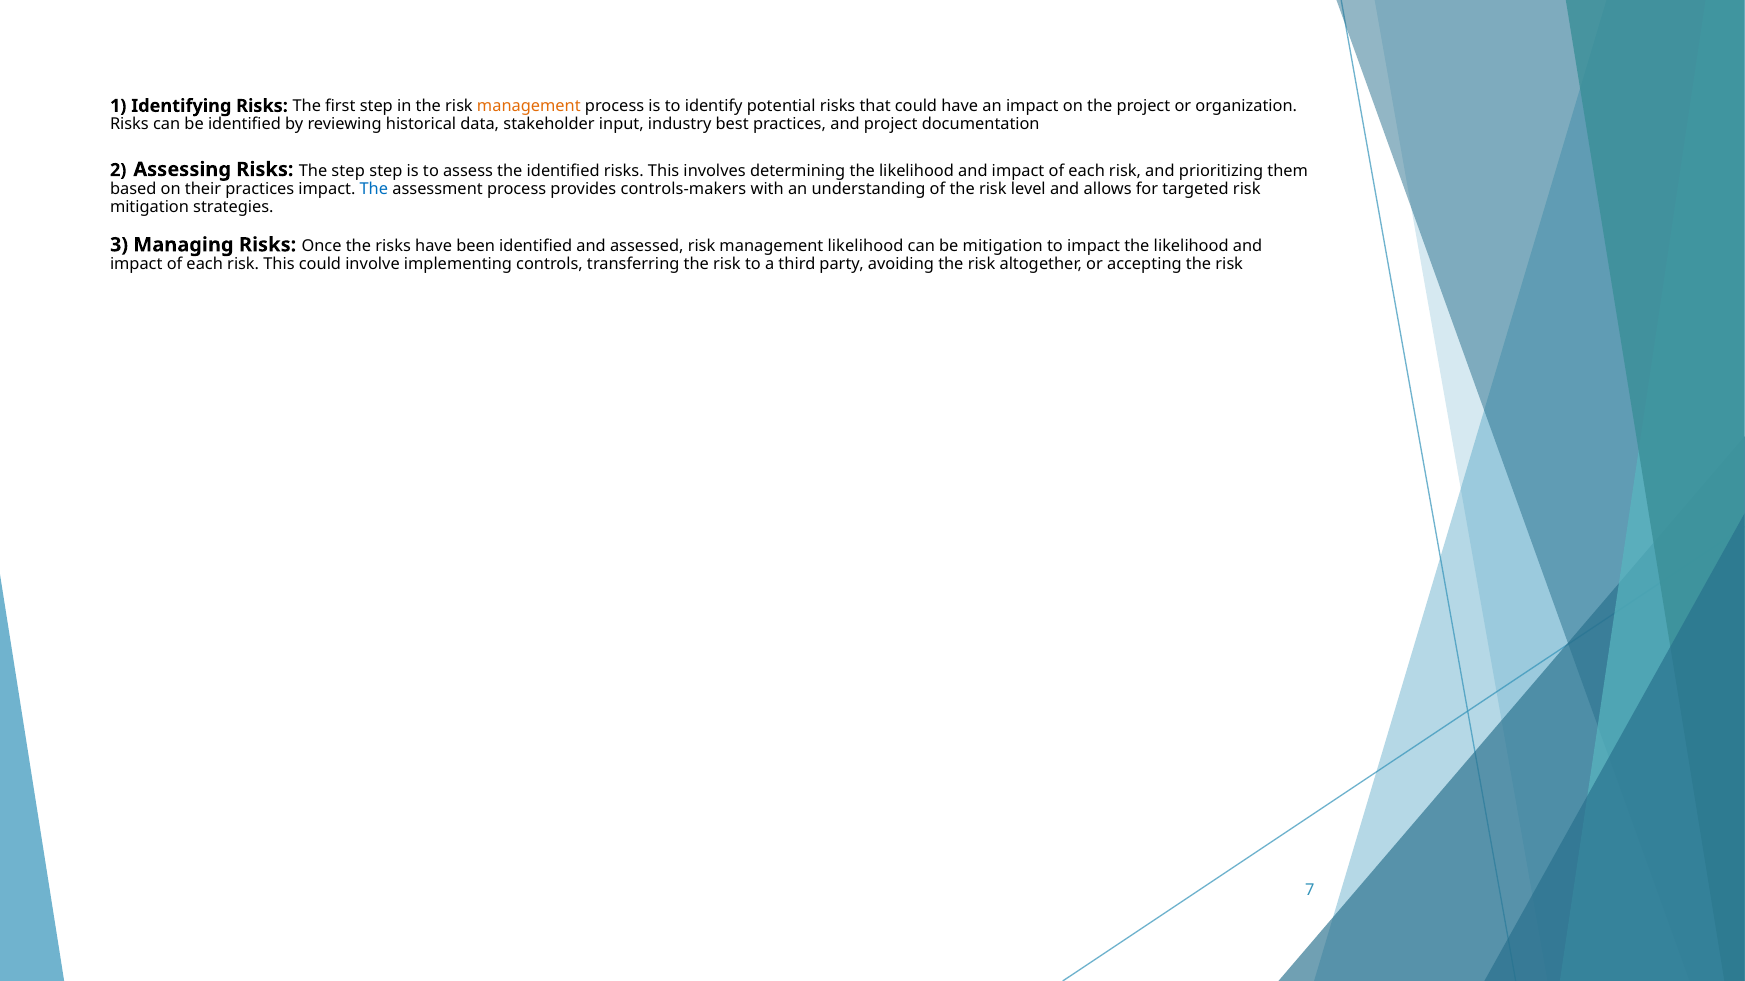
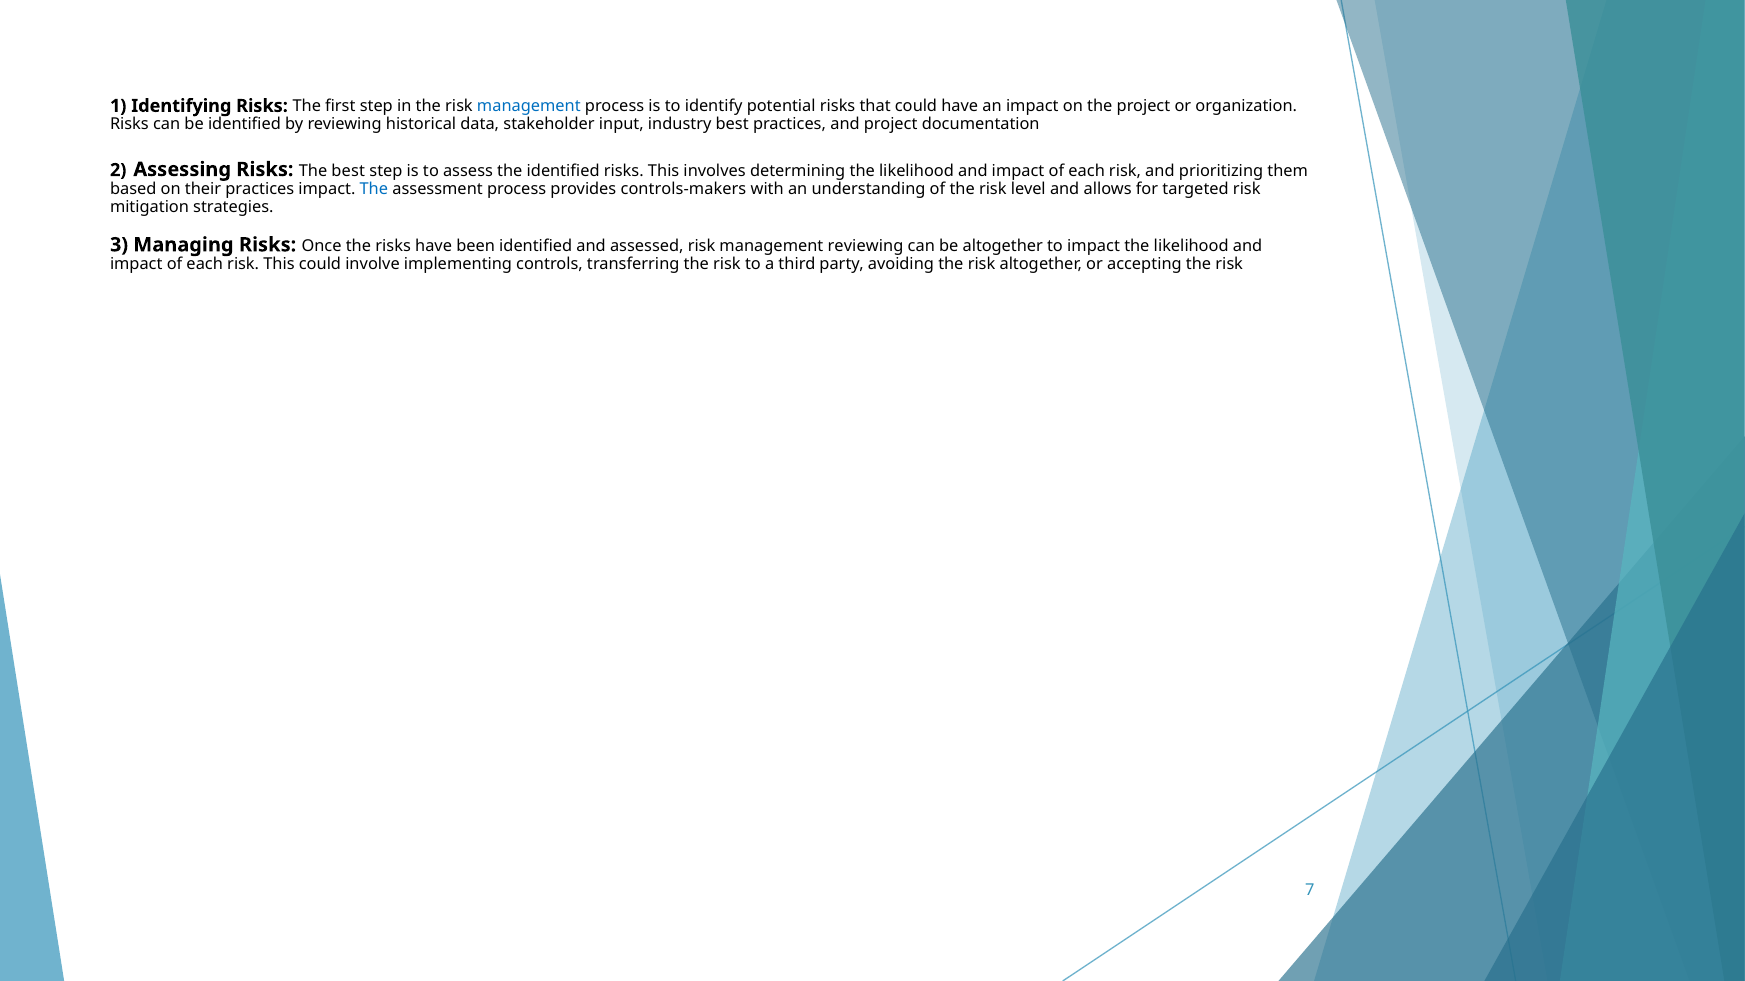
management colour: orange -> blue (529, 107)
The step: step -> best (348, 171)
management likelihood: likelihood -> reviewing (866, 246)
be mitigation: mitigation -> altogether (1003, 246)
